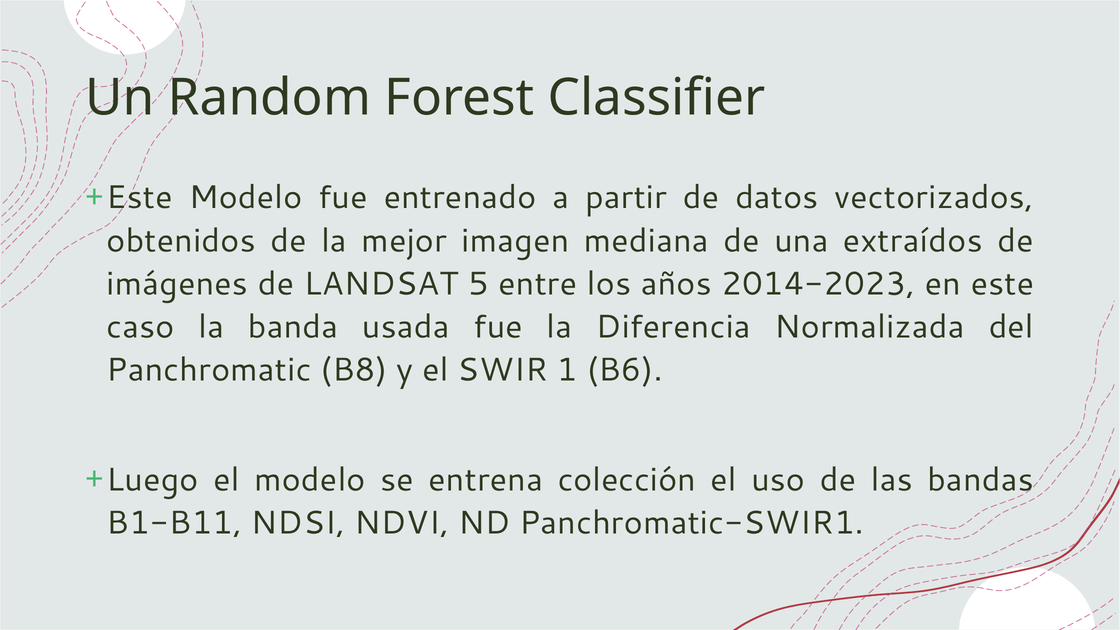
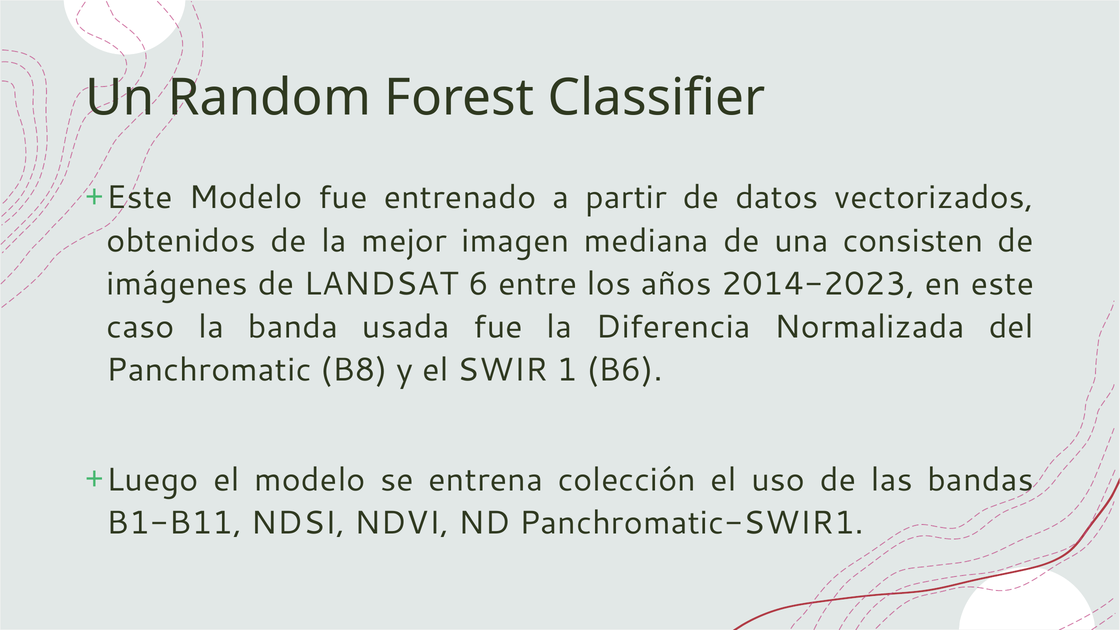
extraídos: extraídos -> consisten (913, 241)
5: 5 -> 6 (478, 284)
